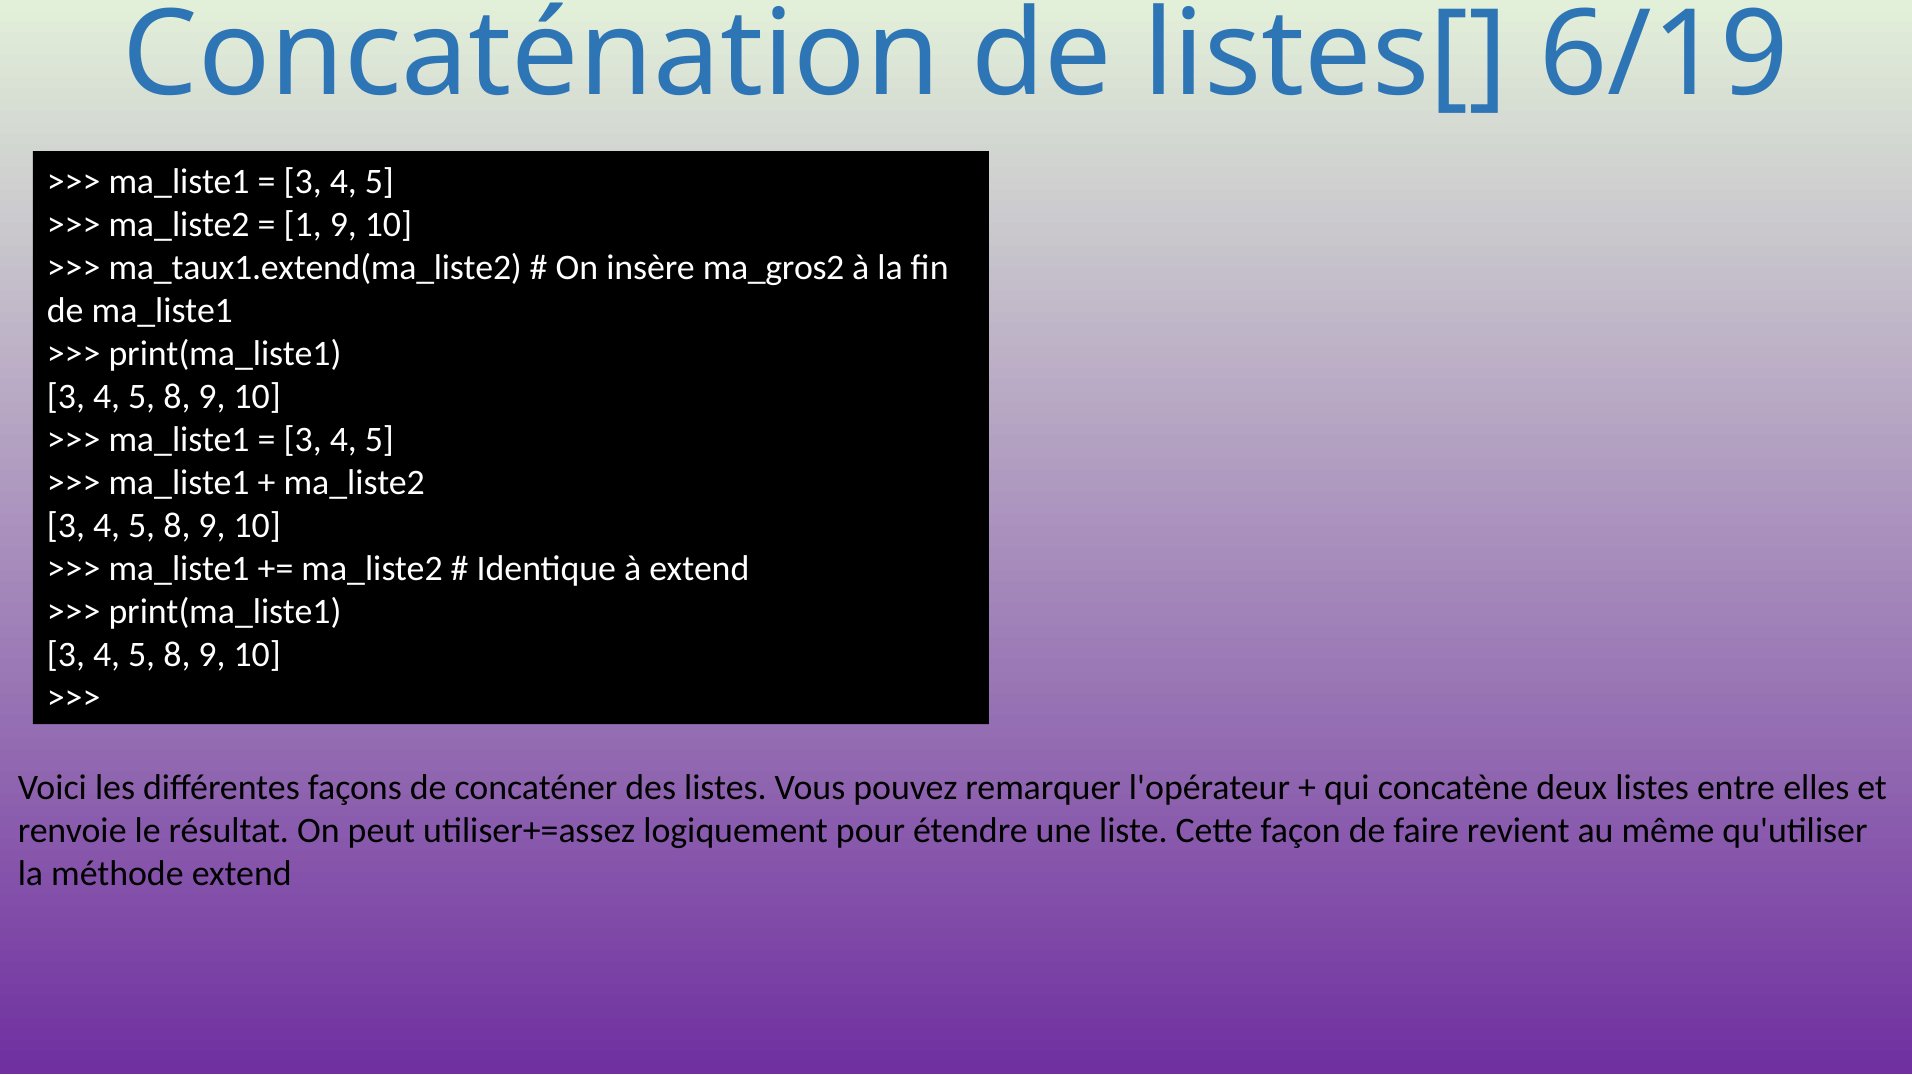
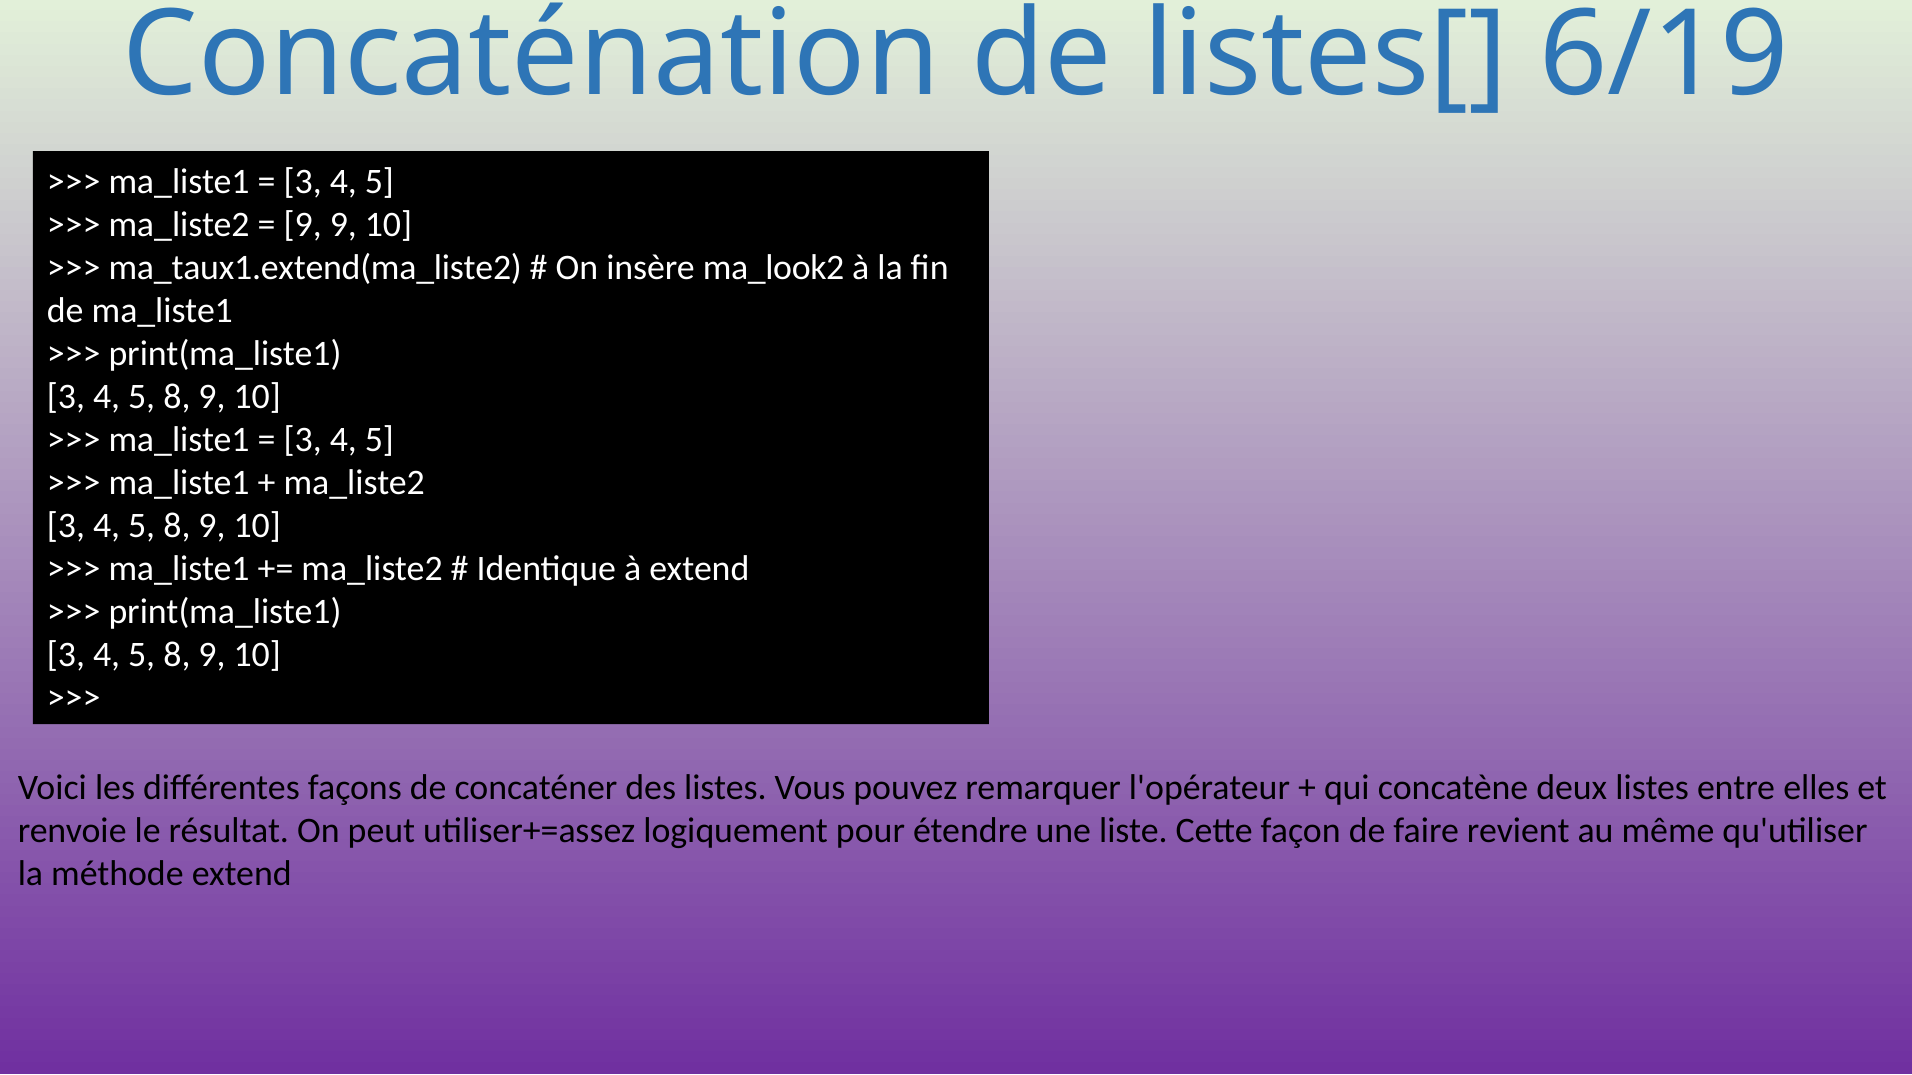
1: 1 -> 9 (303, 225)
ma_gros2: ma_gros2 -> ma_look2 (774, 268)
